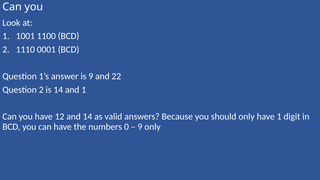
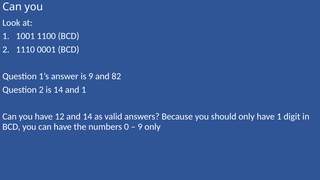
22: 22 -> 82 (116, 76)
